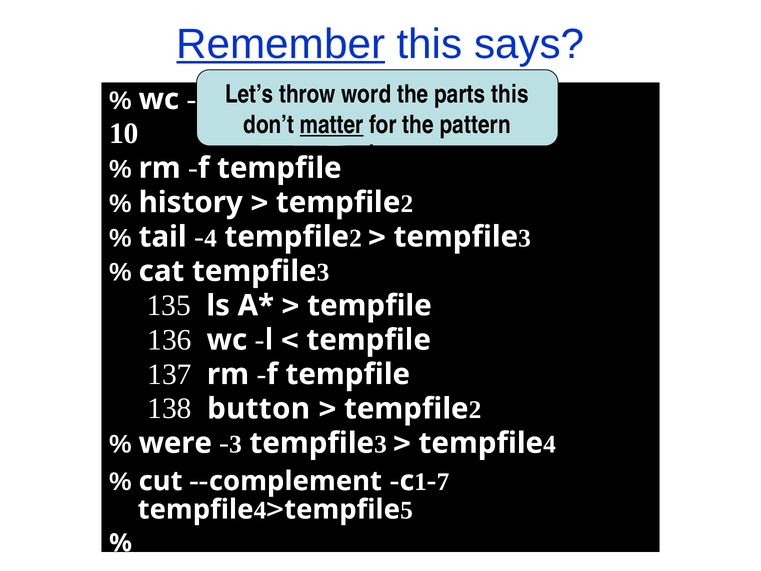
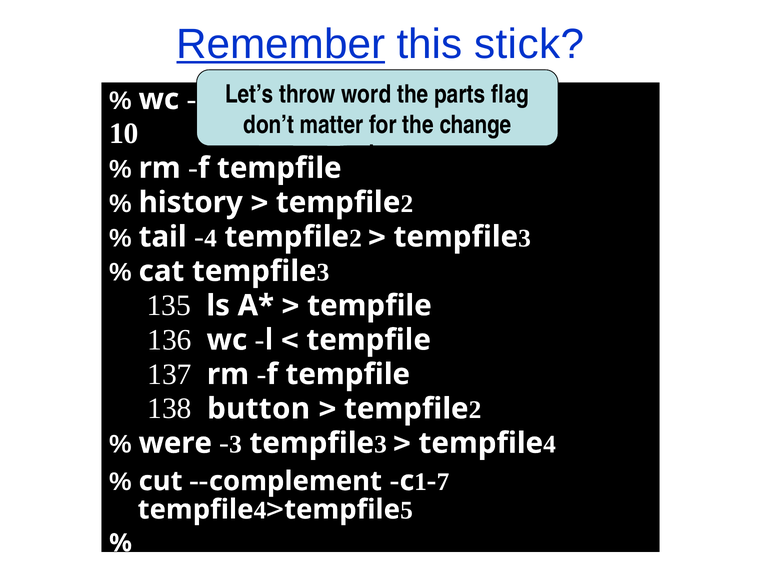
says: says -> stick (529, 44)
parts this: this -> flag (510, 94)
matter underline: present -> none (332, 125)
pattern: pattern -> change (475, 125)
